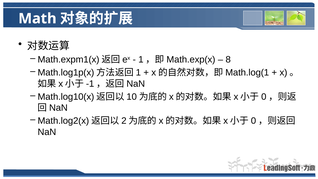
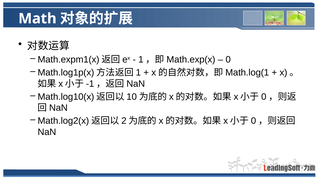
8: 8 -> 0 (228, 60)
